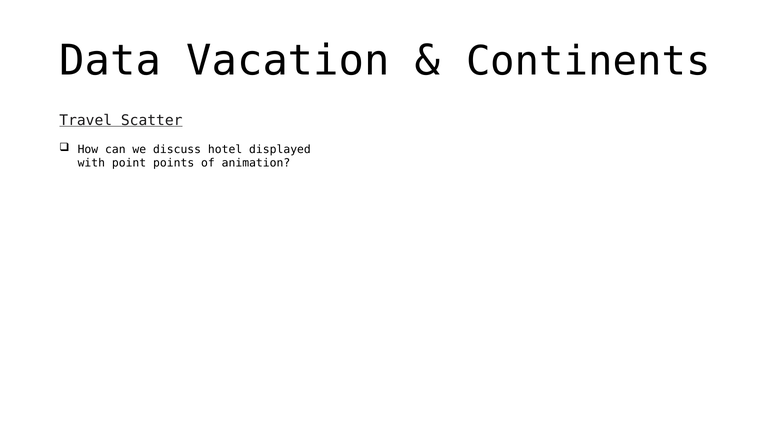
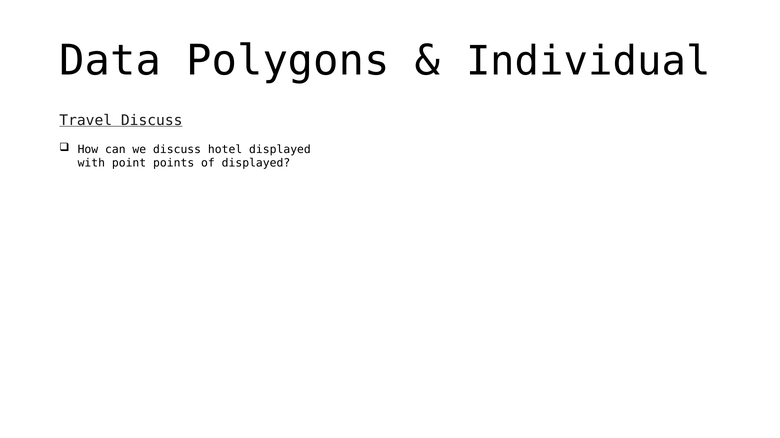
Vacation: Vacation -> Polygons (288, 61)
Continents: Continents -> Individual (588, 62)
Travel Scatter: Scatter -> Discuss (152, 121)
of animation: animation -> displayed (256, 164)
